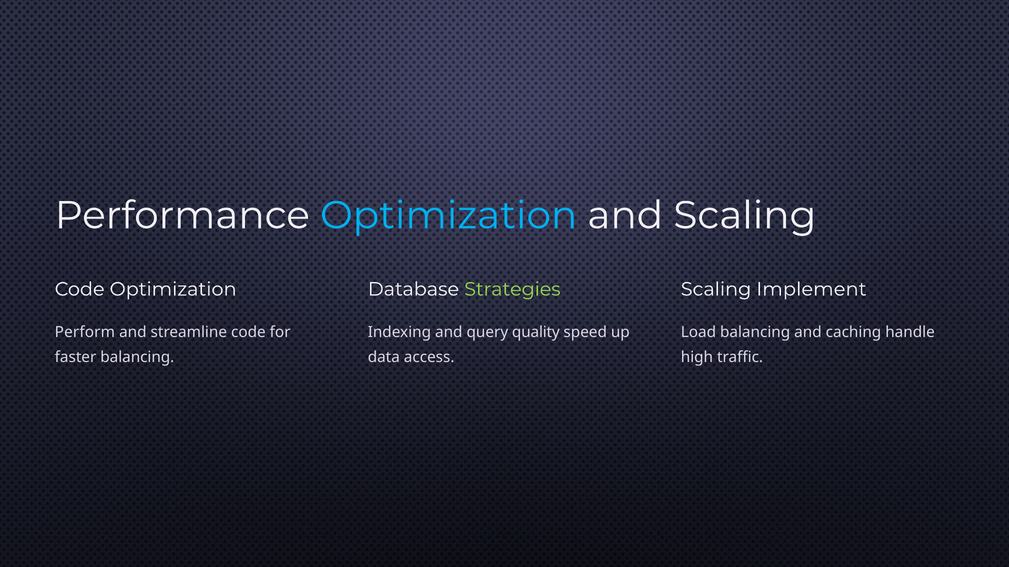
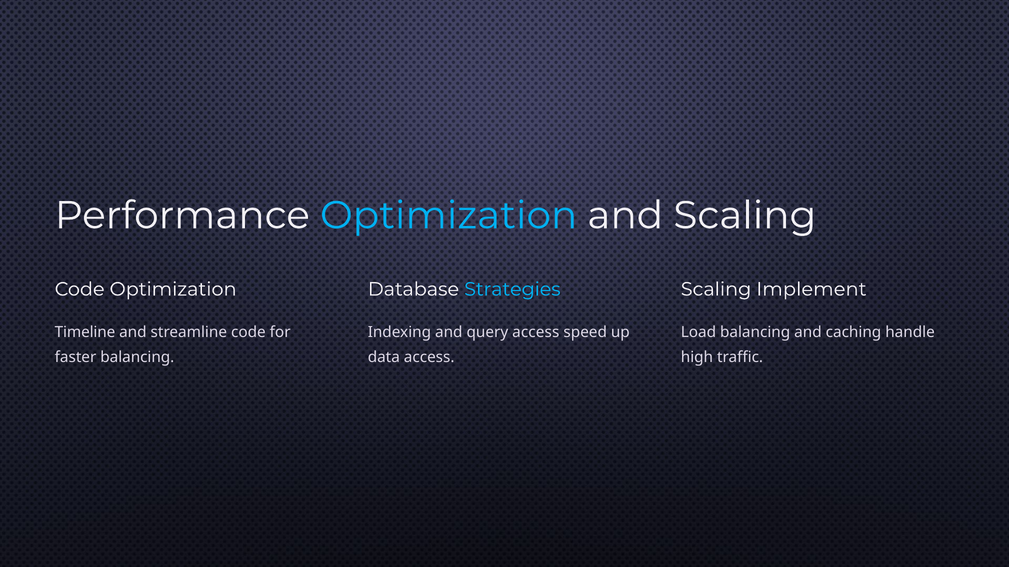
Strategies colour: light green -> light blue (512, 290)
Perform: Perform -> Timeline (85, 333)
query quality: quality -> access (536, 333)
